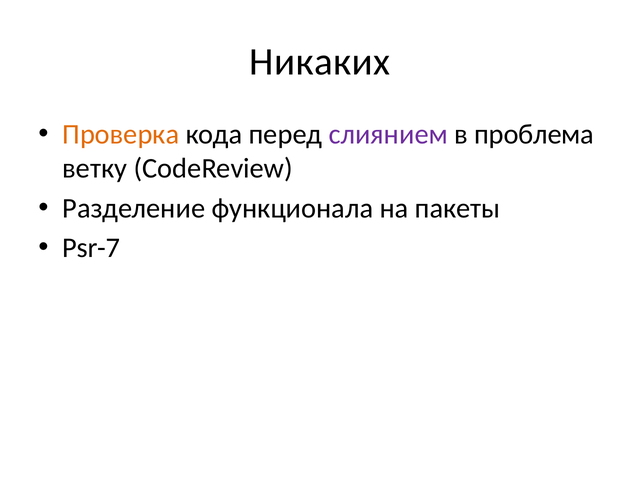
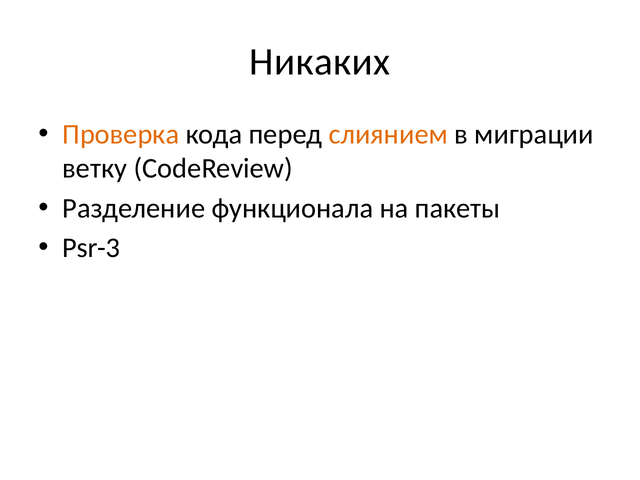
слиянием colour: purple -> orange (388, 134)
проблема: проблема -> миграции (534, 134)
Psr-7: Psr-7 -> Psr-3 (91, 248)
